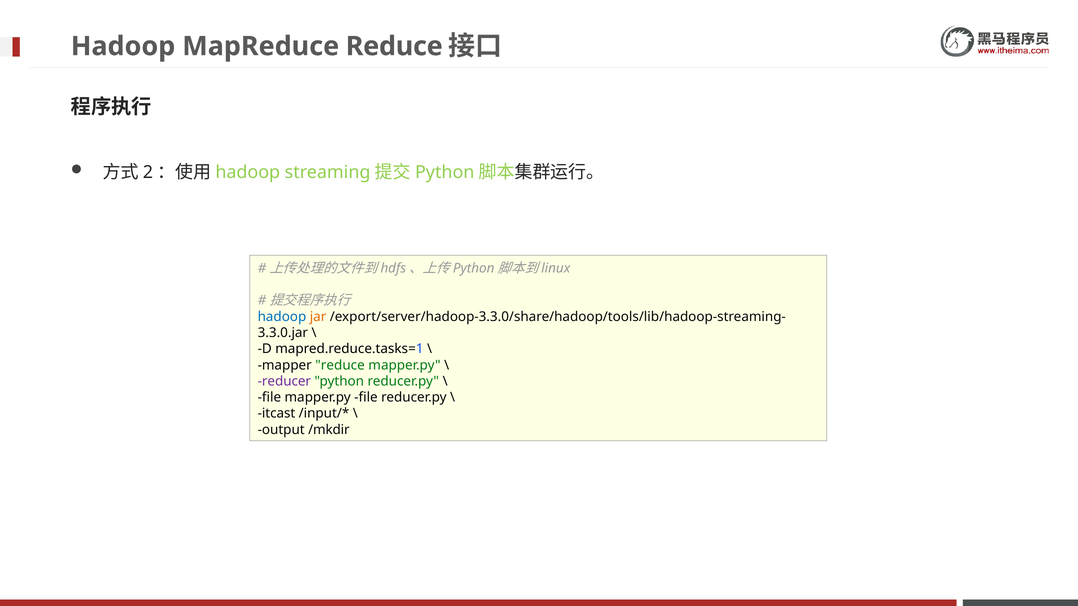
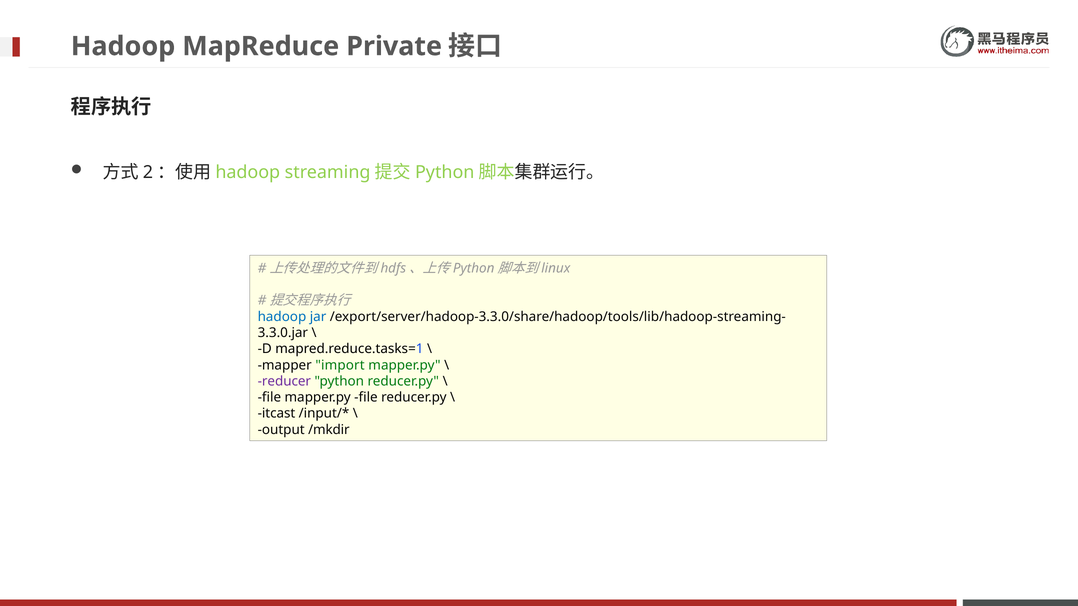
MapReduce Reduce: Reduce -> Private (394, 46)
jar colour: orange -> blue (318, 317)
mapper reduce: reduce -> import (340, 365)
